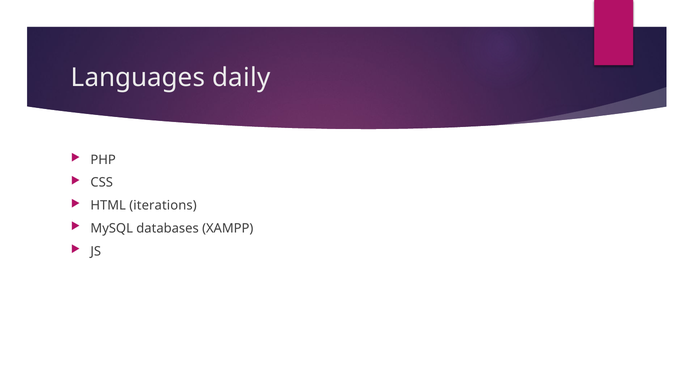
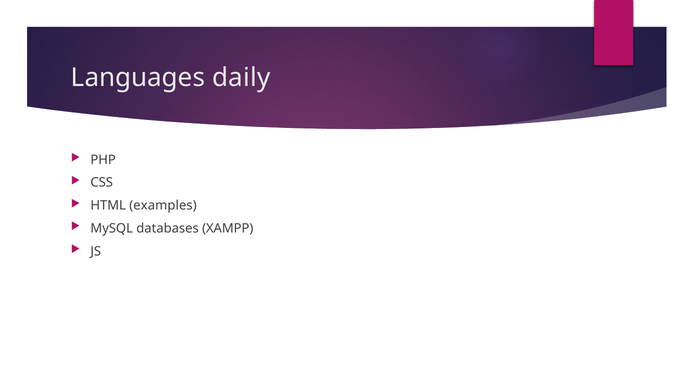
iterations: iterations -> examples (163, 205)
